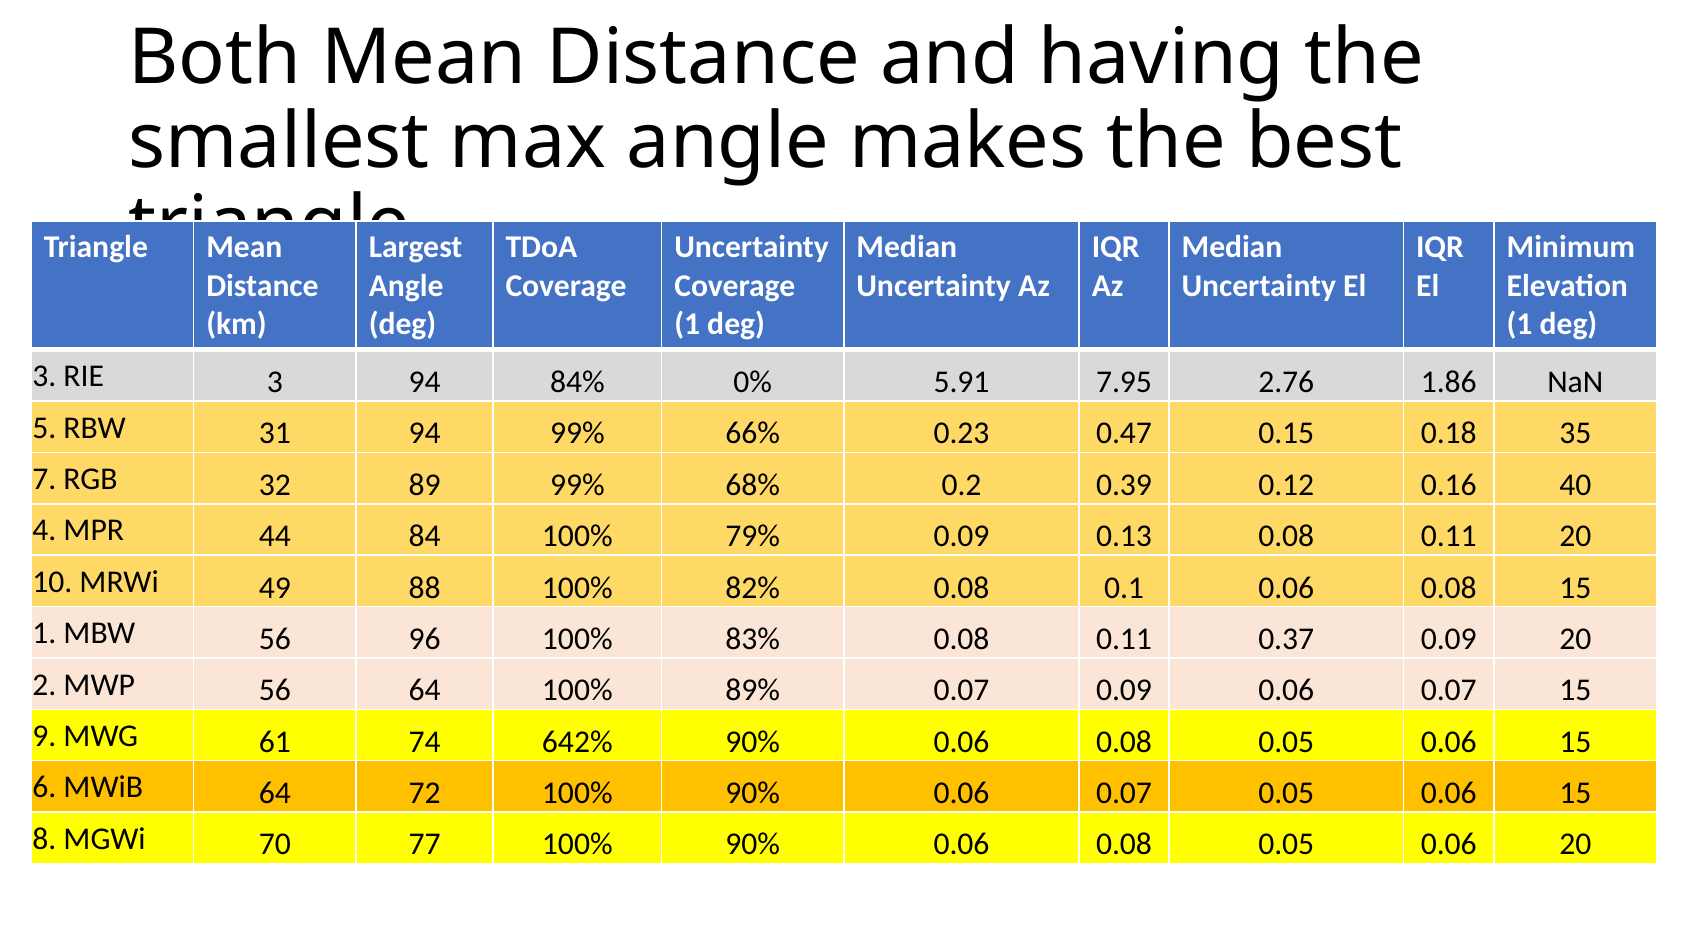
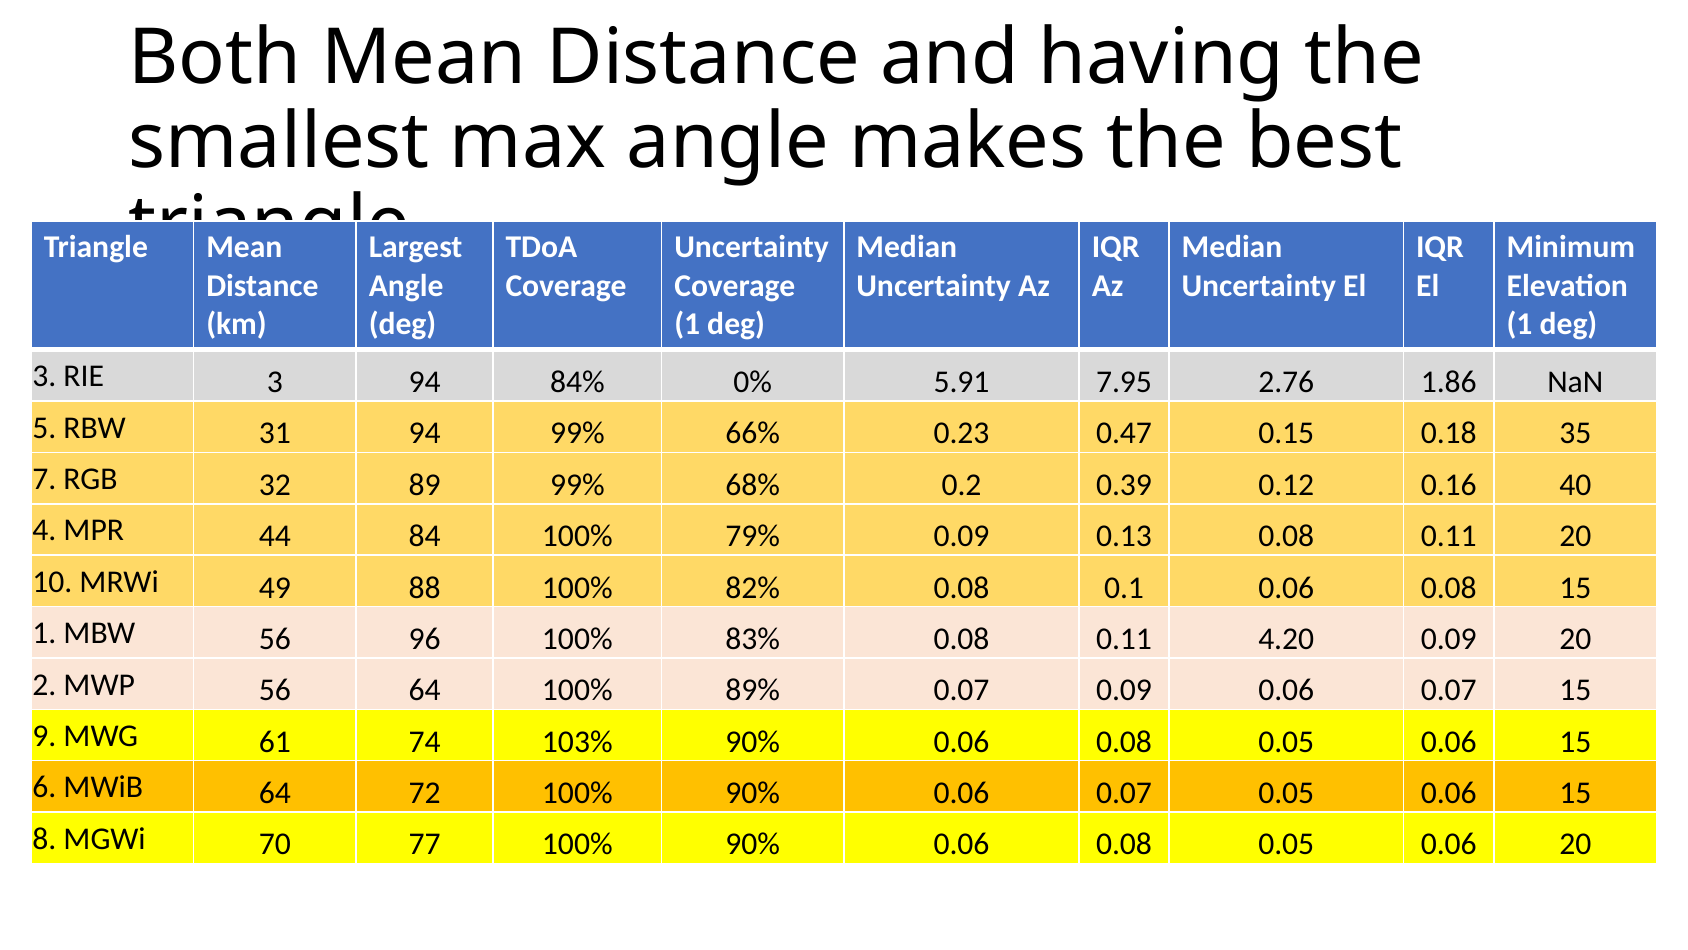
0.37: 0.37 -> 4.20 (1286, 639)
642%: 642% -> 103% (577, 741)
